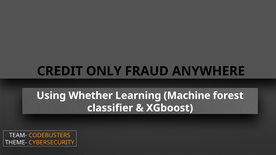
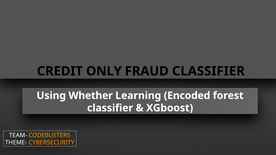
FRAUD ANYWHERE: ANYWHERE -> CLASSIFIER (208, 71)
Machine: Machine -> Encoded (187, 96)
